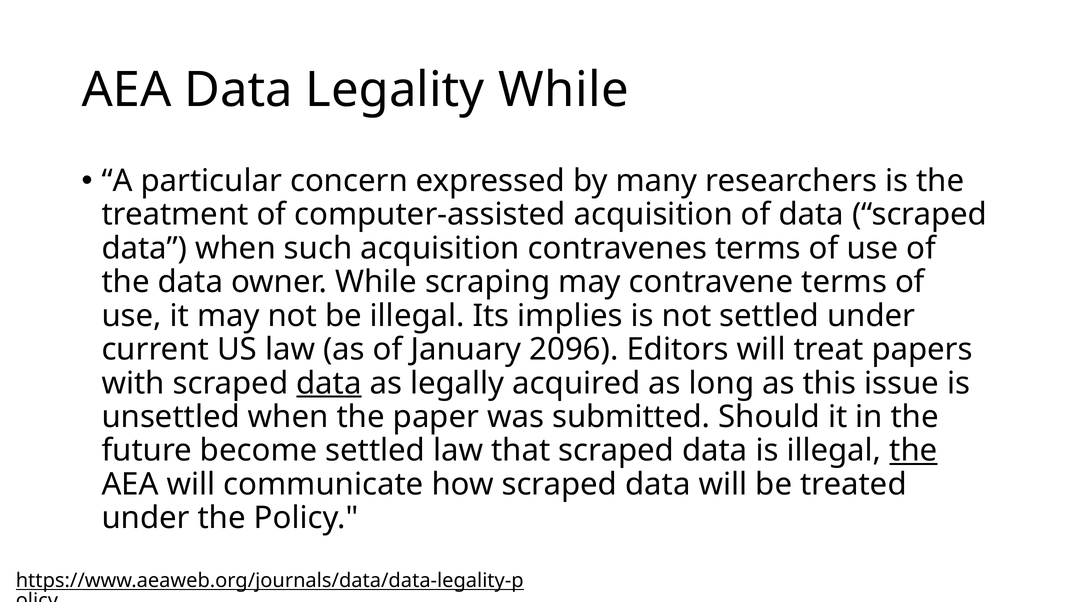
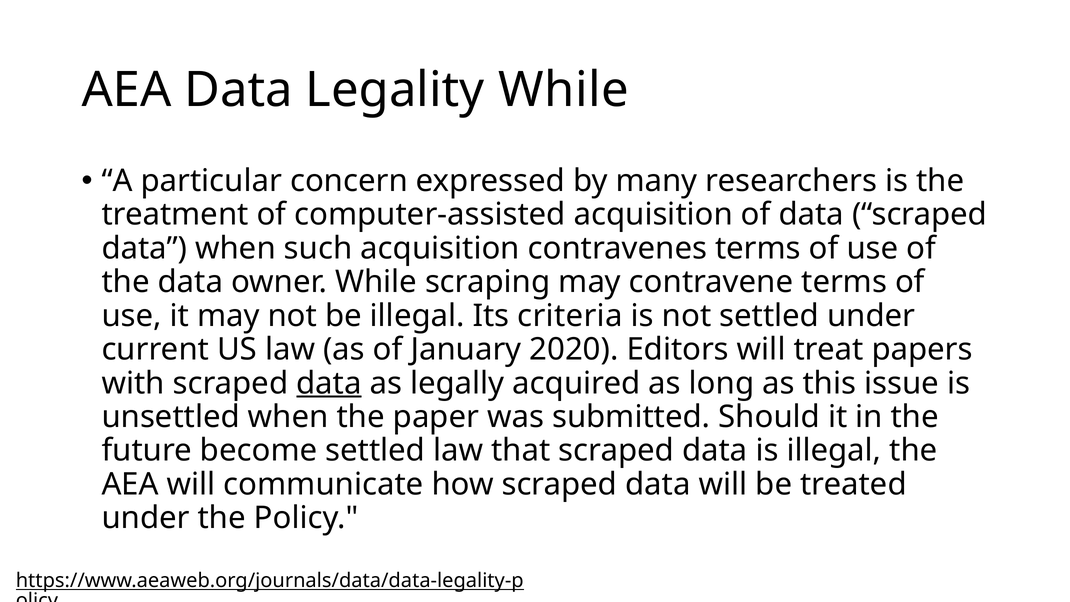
implies: implies -> criteria (570, 316)
2096: 2096 -> 2020 (574, 349)
the underline: present -> none (913, 451)
